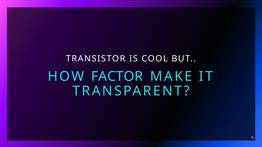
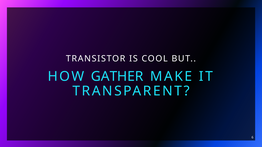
FACTOR: FACTOR -> GATHER (117, 77)
